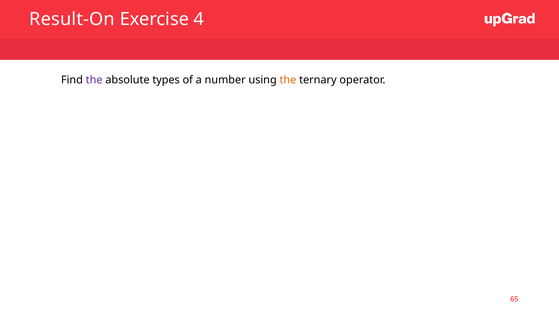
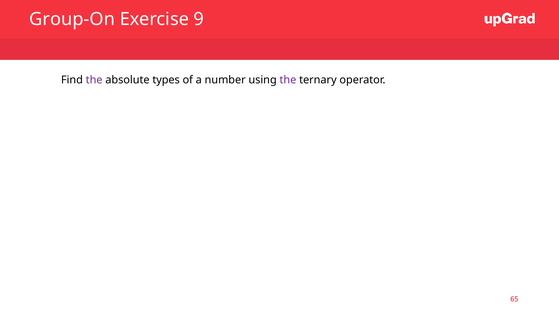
Result-On: Result-On -> Group-On (72, 19)
4: 4 -> 9 (199, 19)
the colour: orange -> purple (288, 80)
